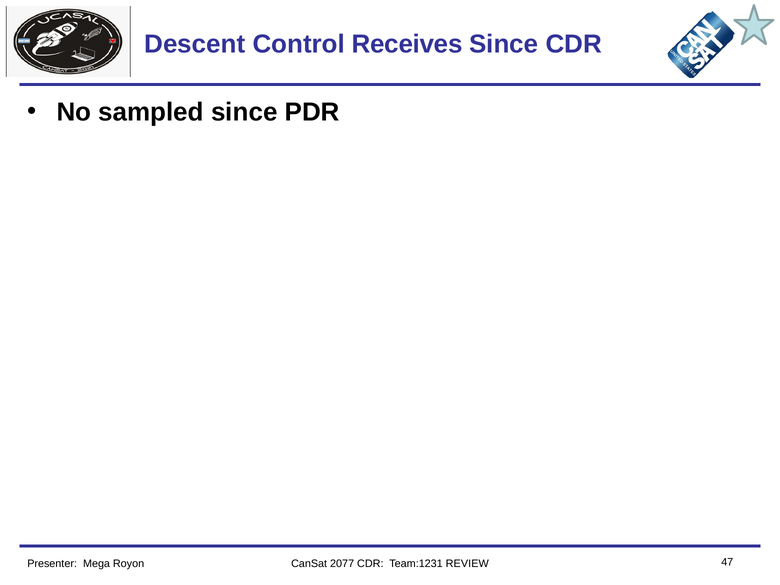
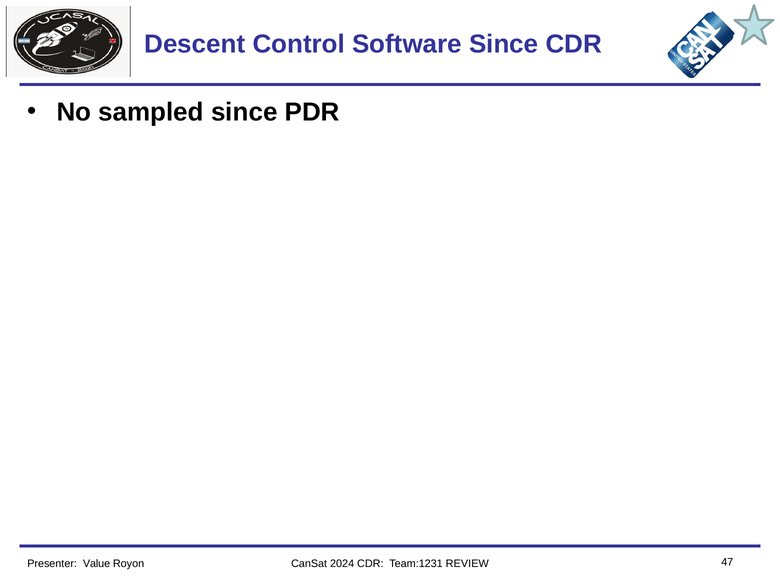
Receives: Receives -> Software (407, 44)
Mega: Mega -> Value (97, 564)
2077: 2077 -> 2024 (342, 564)
